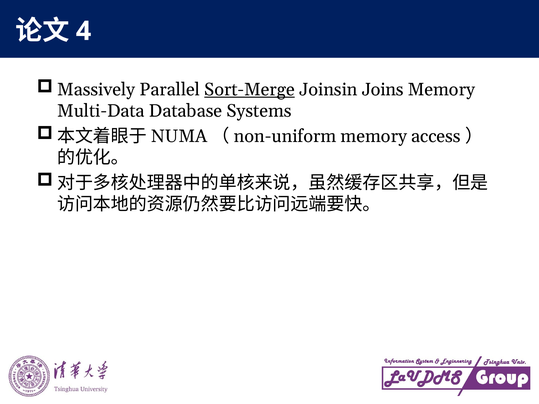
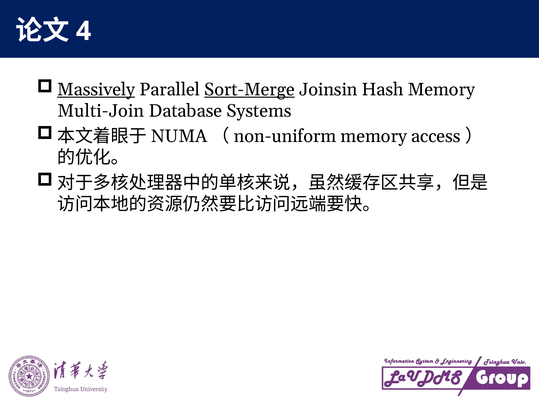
Massively underline: none -> present (96, 89)
Joins: Joins -> Hash (383, 89)
Multi-Data: Multi-Data -> Multi-Join (101, 111)
